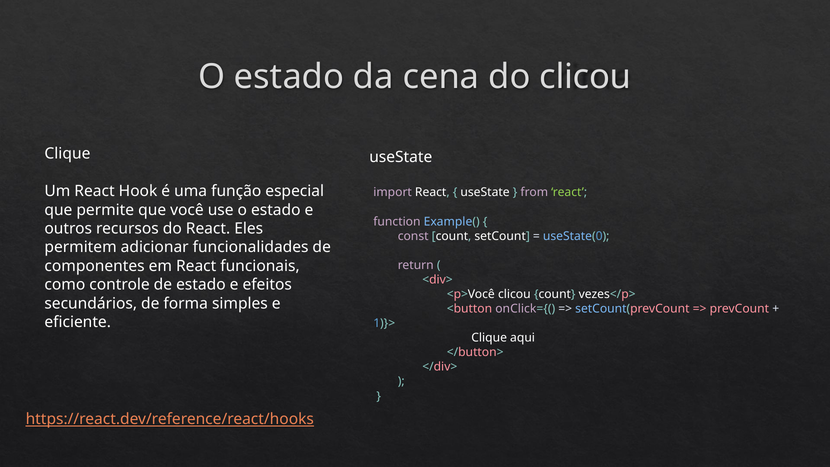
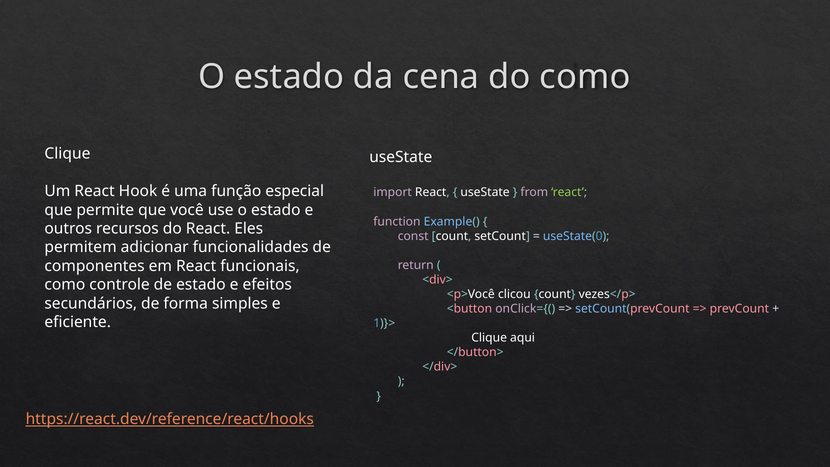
do clicou: clicou -> como (585, 77)
